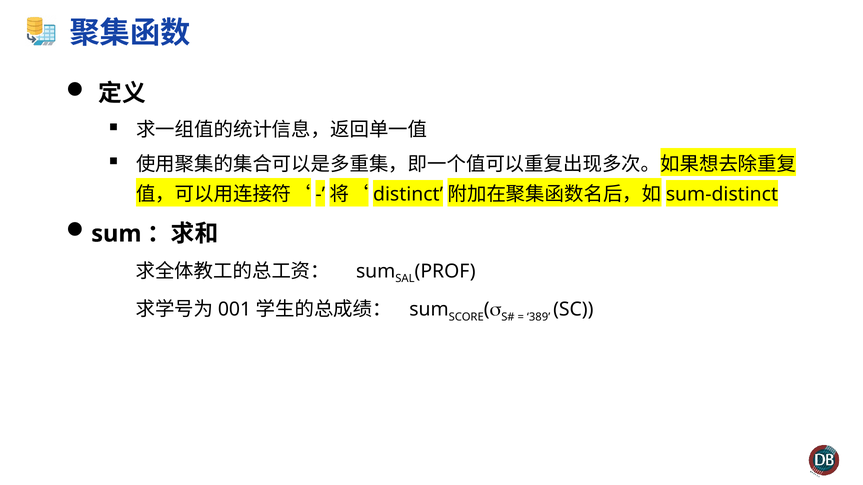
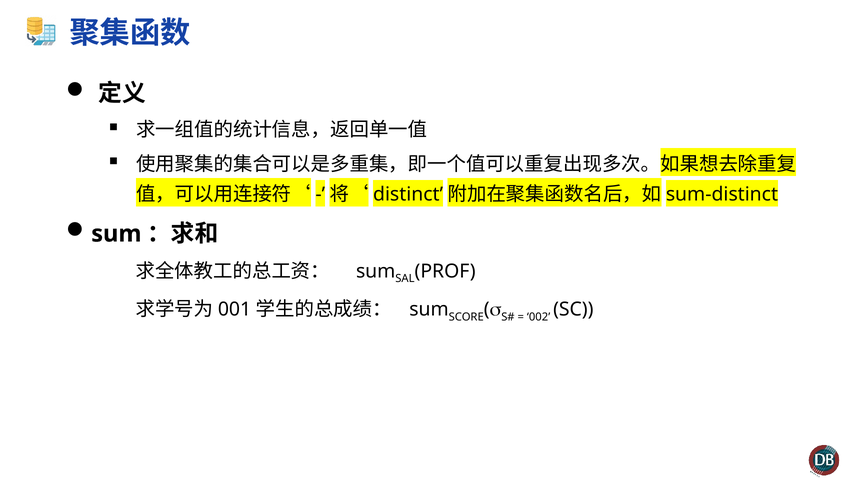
389: 389 -> 002 (539, 317)
